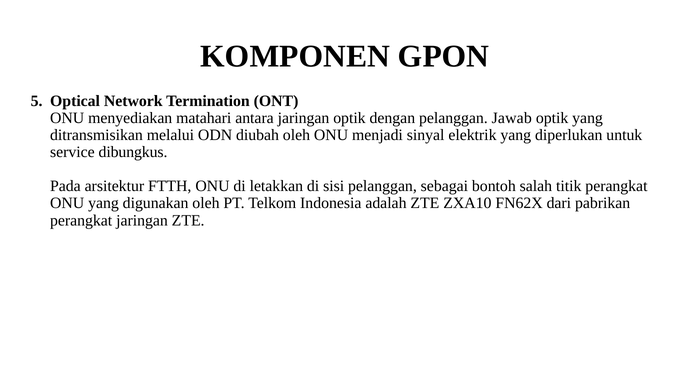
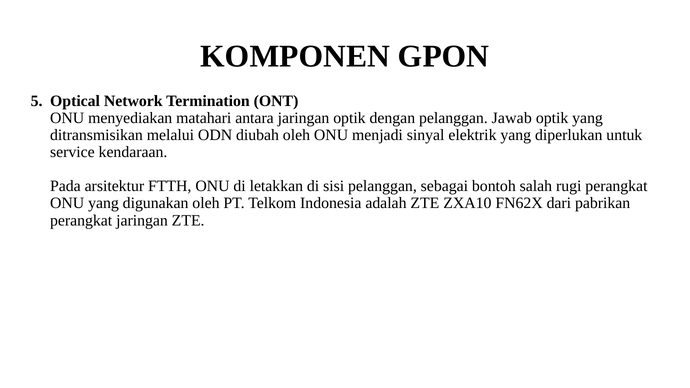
dibungkus: dibungkus -> kendaraan (133, 152)
titik: titik -> rugi (569, 186)
